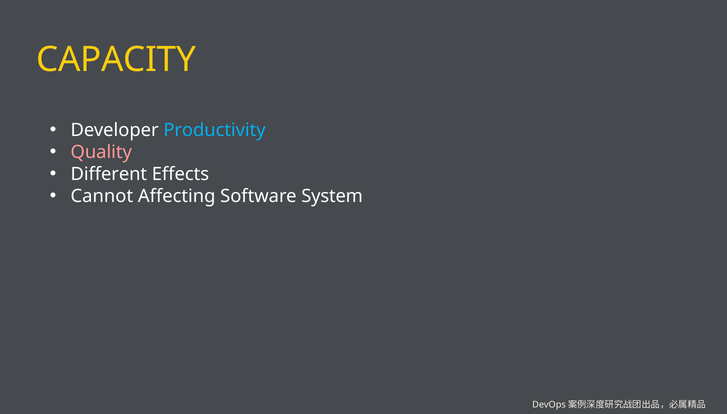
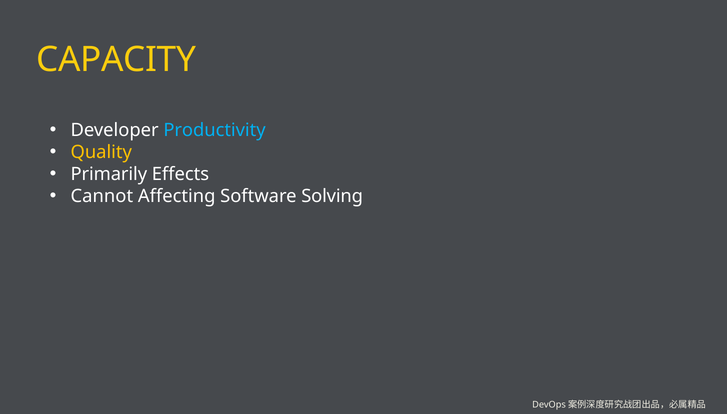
Quality colour: pink -> yellow (101, 152)
Different: Different -> Primarily (109, 174)
System: System -> Solving (332, 196)
